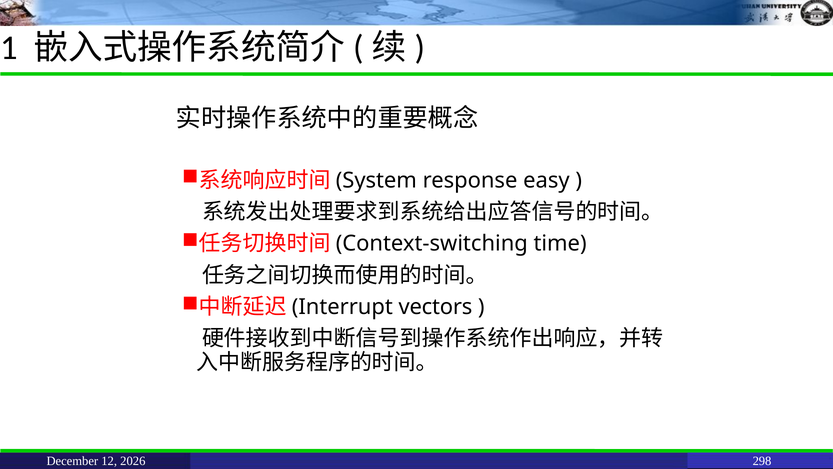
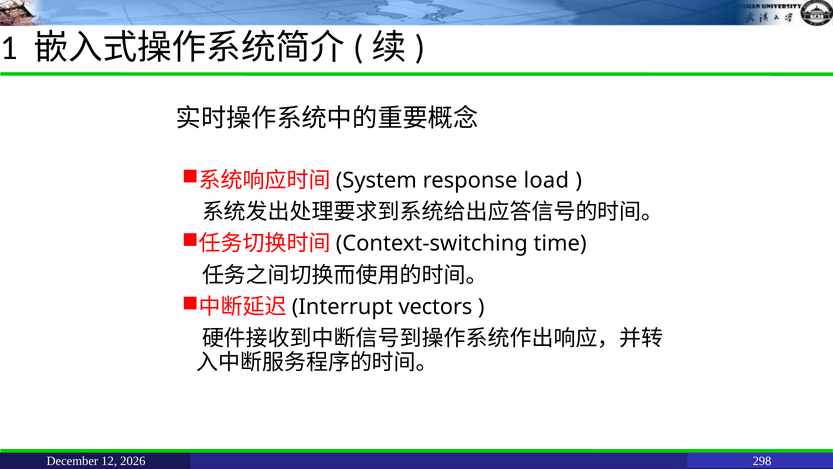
easy: easy -> load (546, 180)
